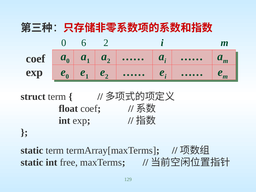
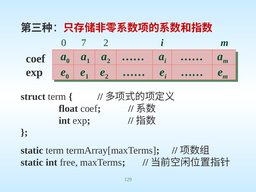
6: 6 -> 7 (84, 43)
